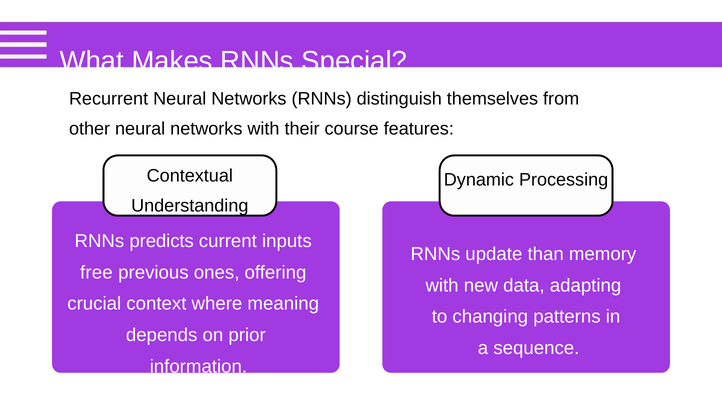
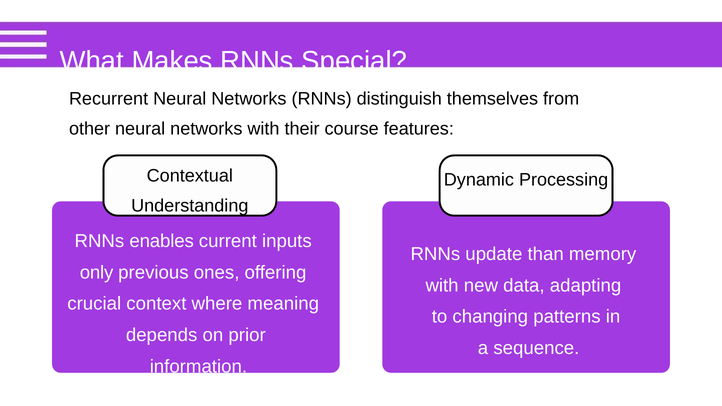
predicts: predicts -> enables (162, 241)
free: free -> only (97, 272)
